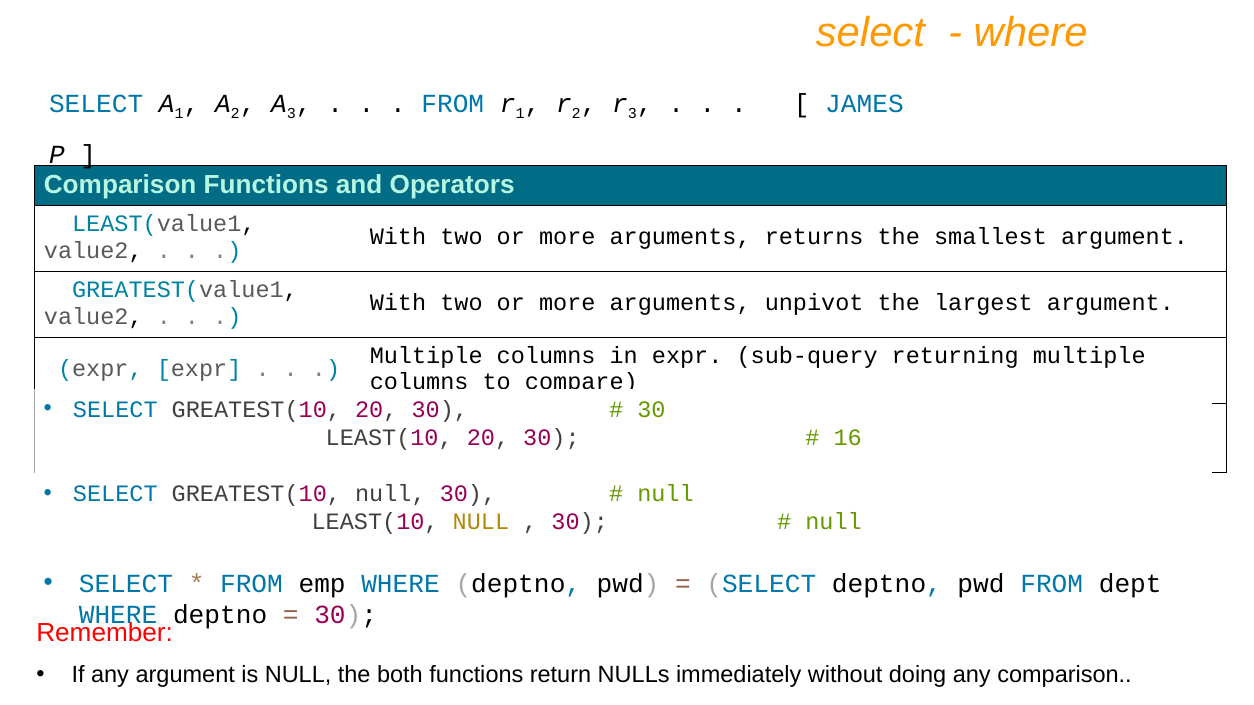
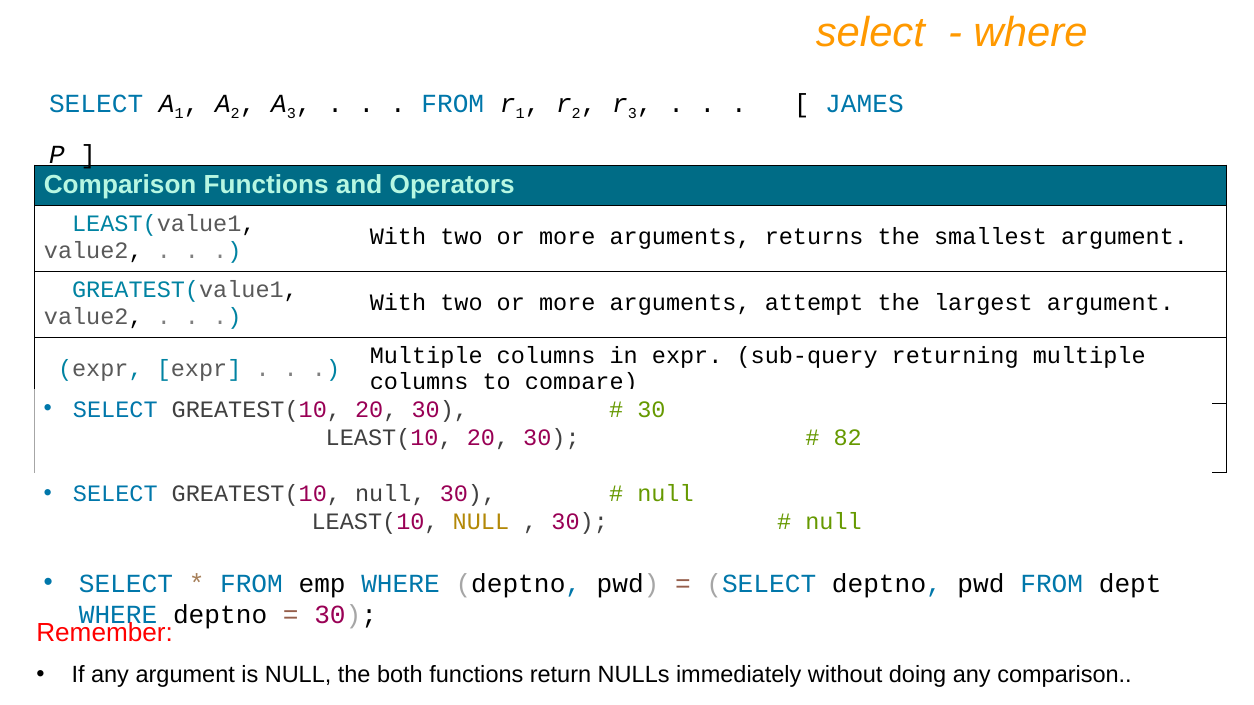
unpivot: unpivot -> attempt (814, 303)
16: 16 -> 82 (848, 438)
